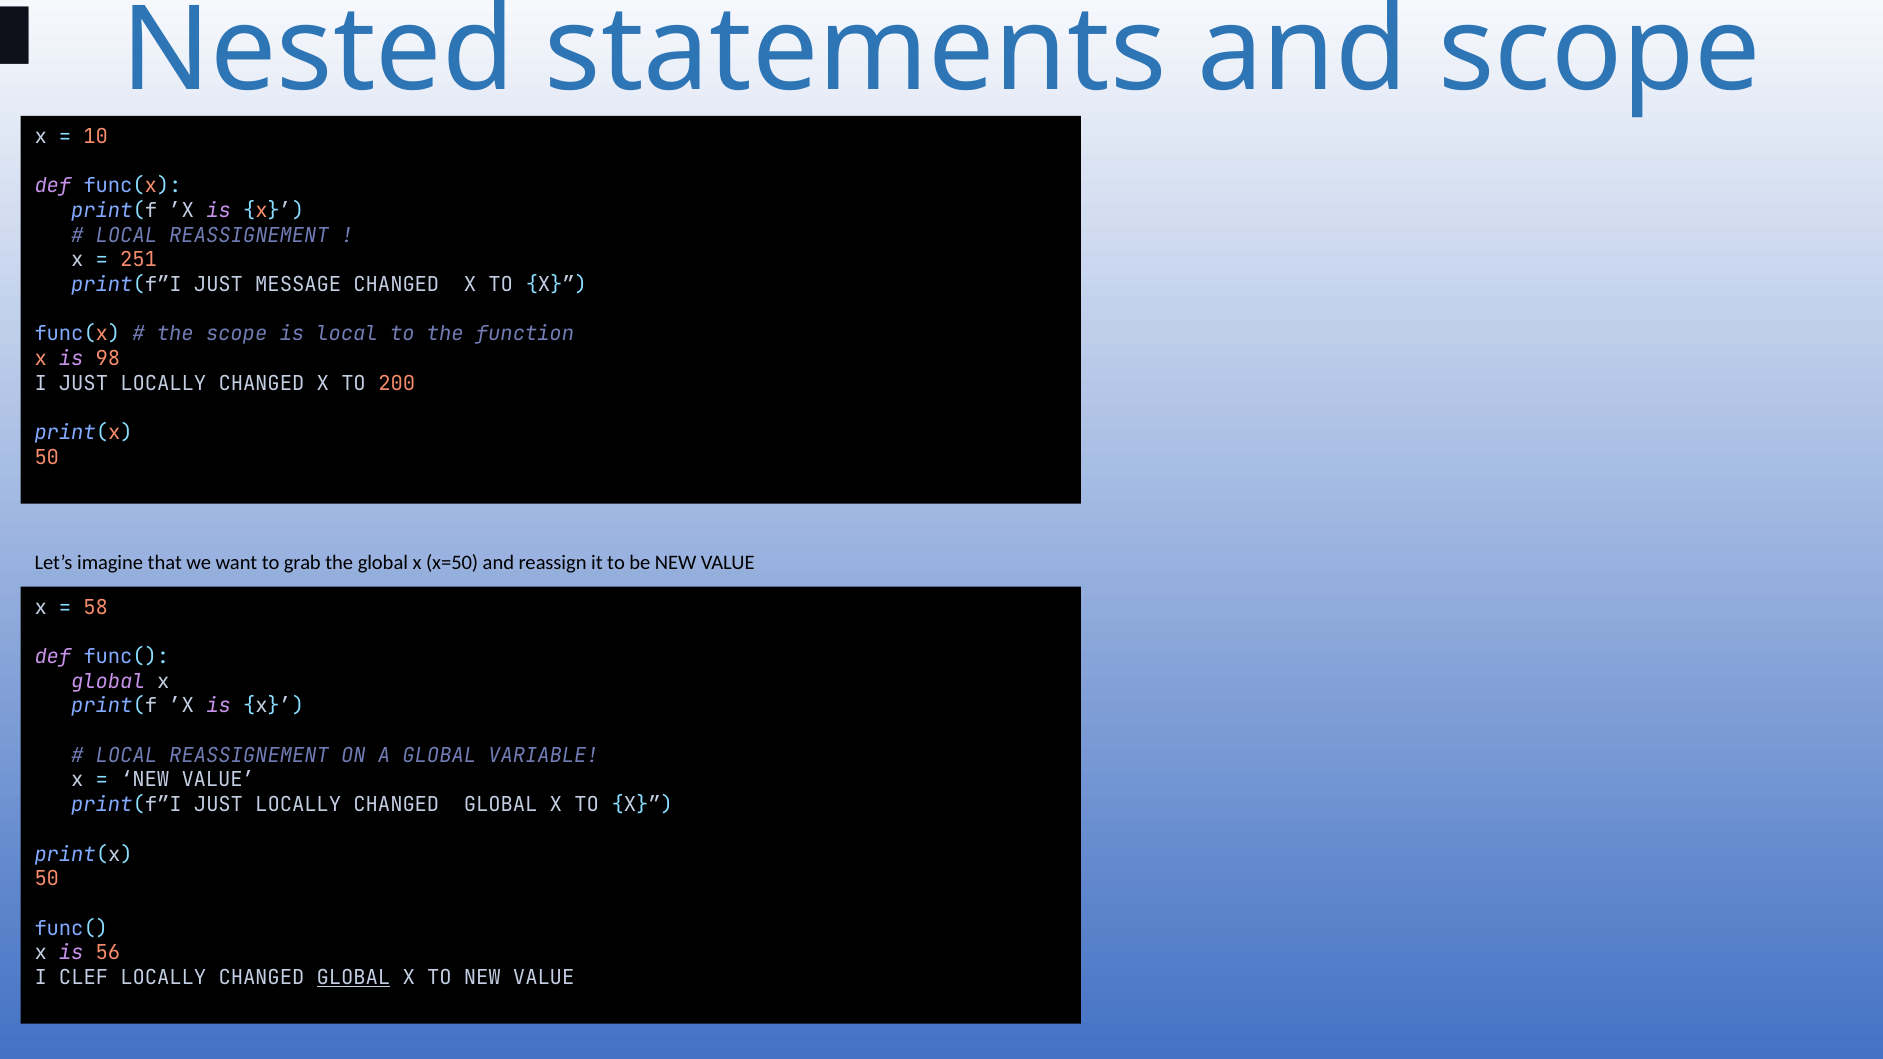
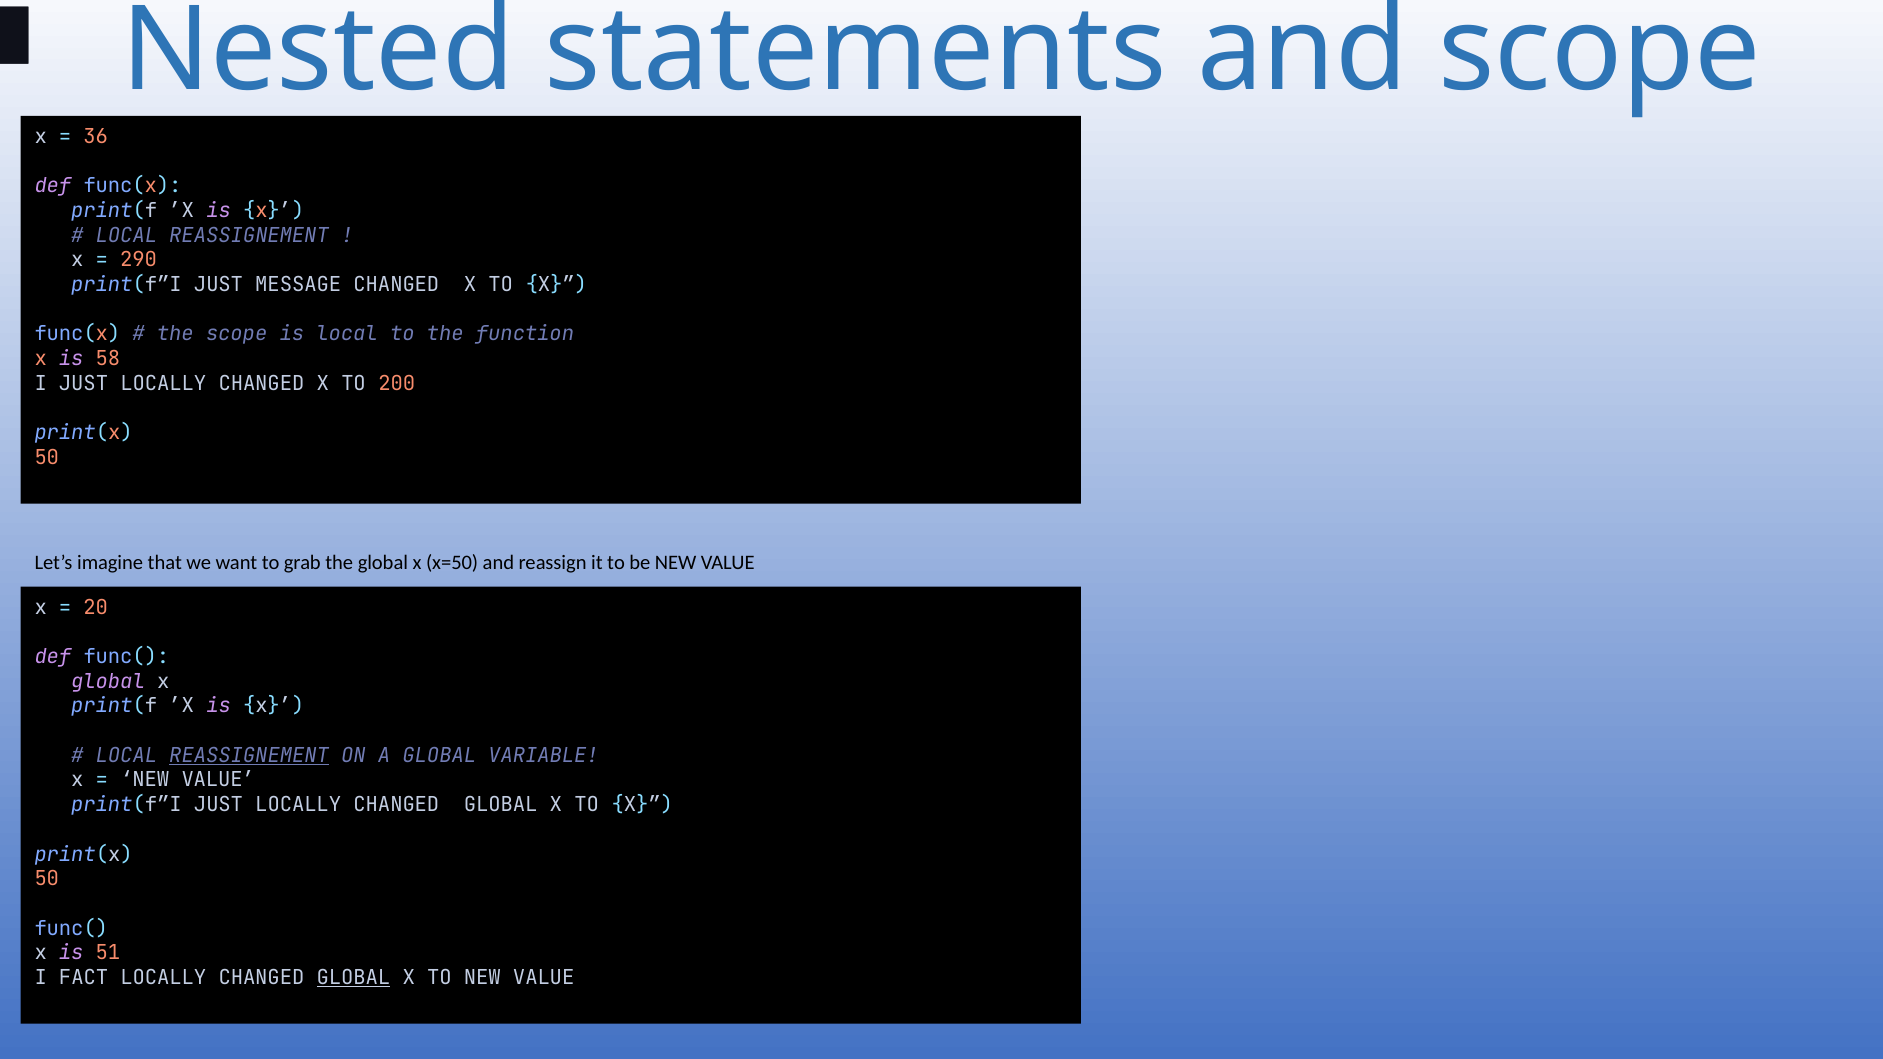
10: 10 -> 36 (96, 137)
251: 251 -> 290 (139, 260)
98: 98 -> 58 (108, 359)
58: 58 -> 20 (96, 608)
REASSIGNEMENT underline: none -> present (249, 756)
56: 56 -> 51 (108, 953)
CLEF: CLEF -> FACT (84, 978)
